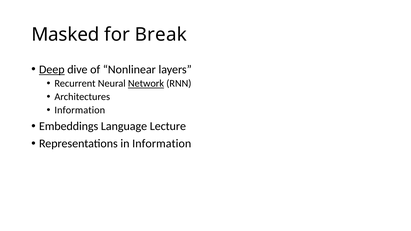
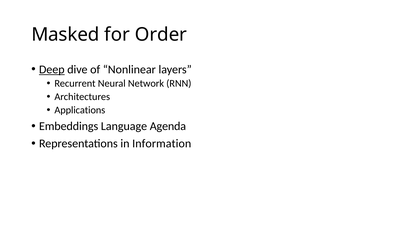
Break: Break -> Order (161, 35)
Network underline: present -> none (146, 84)
Information: Information -> Applications (80, 110)
Lecture: Lecture -> Agenda (168, 126)
